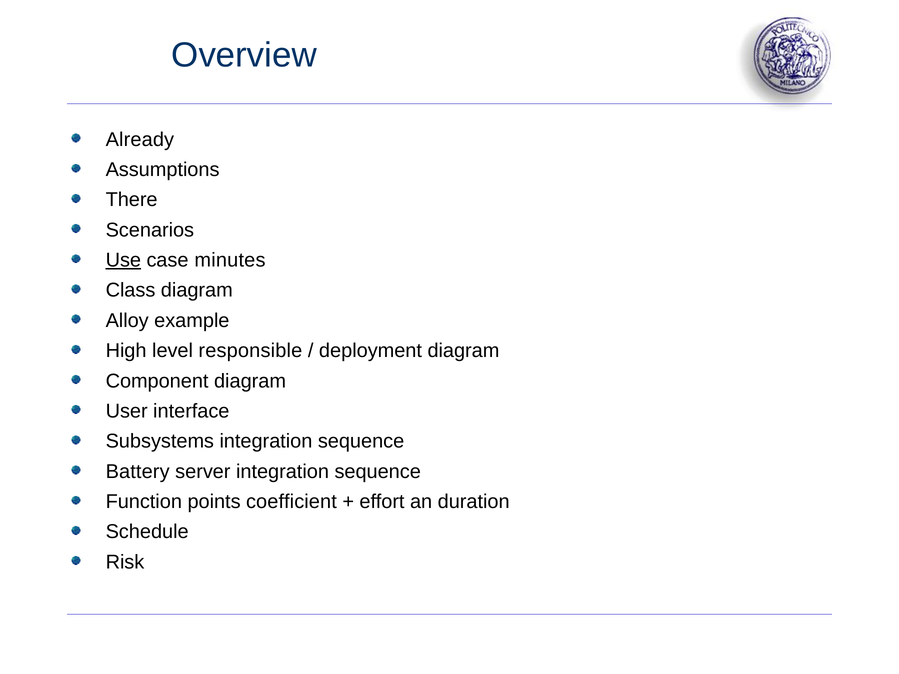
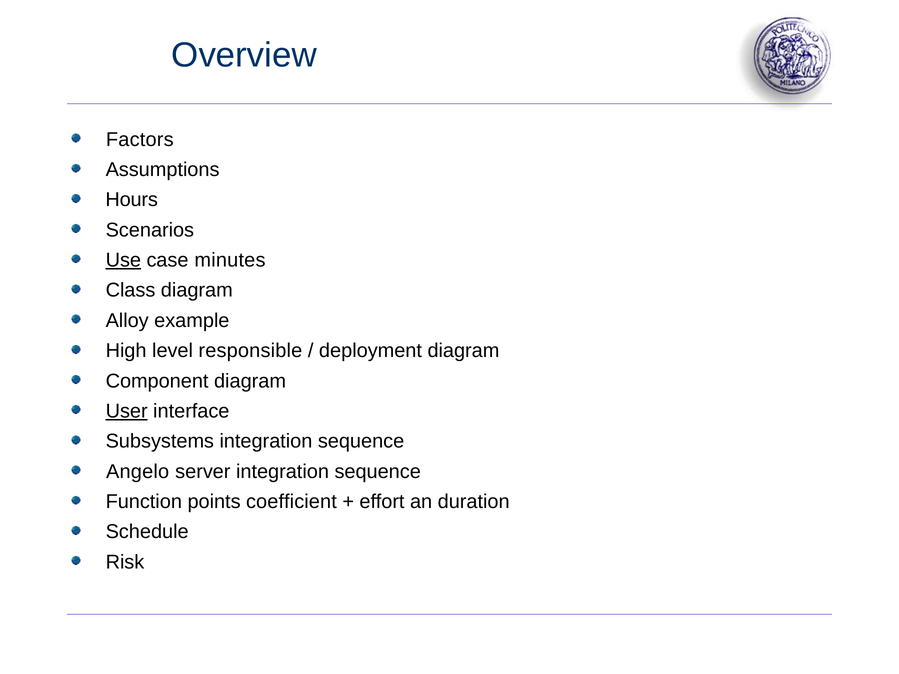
Already: Already -> Factors (140, 140)
There: There -> Hours (132, 200)
User underline: none -> present (127, 411)
Battery: Battery -> Angelo (138, 472)
